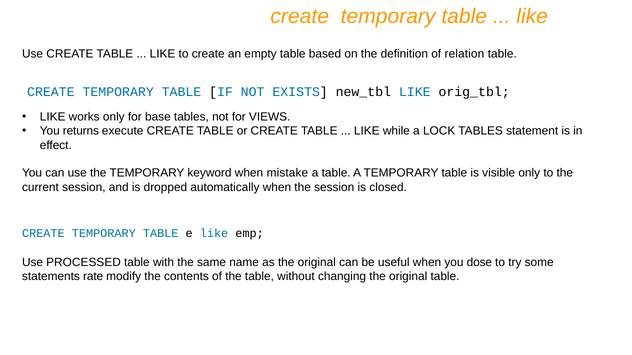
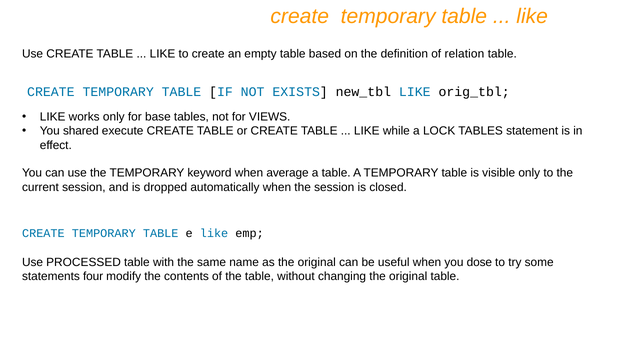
returns: returns -> shared (81, 131)
mistake: mistake -> average (288, 173)
rate: rate -> four (93, 277)
